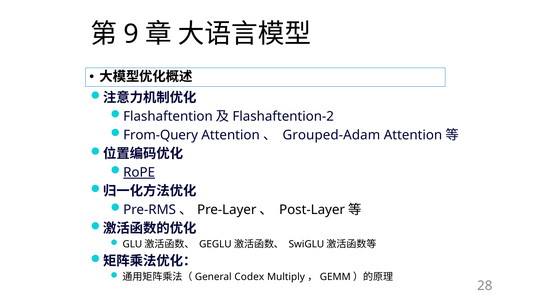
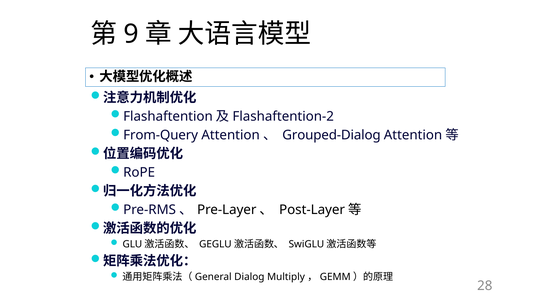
Grouped-Adam: Grouped-Adam -> Grouped-Dialog (331, 135)
RoPE underline: present -> none (139, 172)
Codex: Codex -> Dialog (249, 277)
